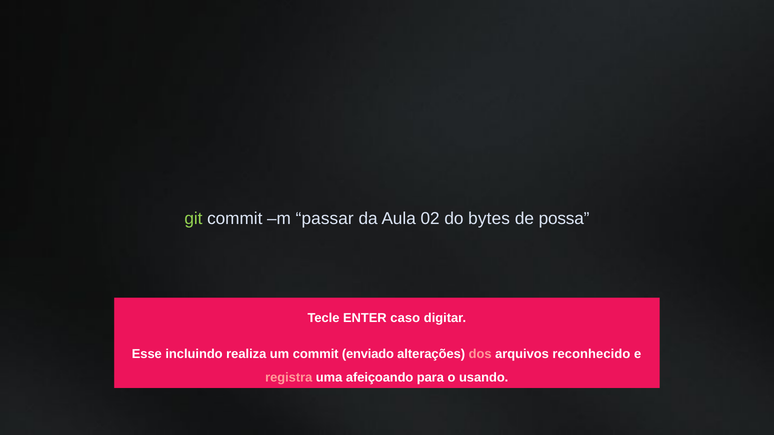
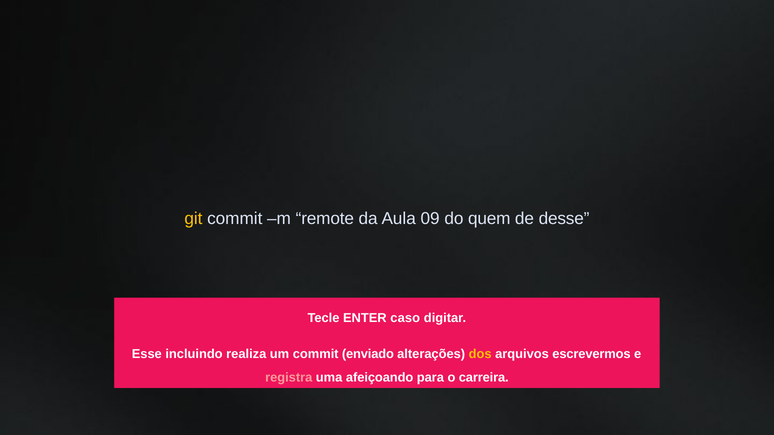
git colour: light green -> yellow (193, 219)
passar: passar -> remote (325, 219)
02: 02 -> 09 (430, 219)
bytes: bytes -> quem (489, 219)
possa: possa -> desse (564, 219)
dos colour: pink -> yellow (480, 354)
reconhecido: reconhecido -> escrevermos (591, 354)
usando: usando -> carreira (484, 378)
